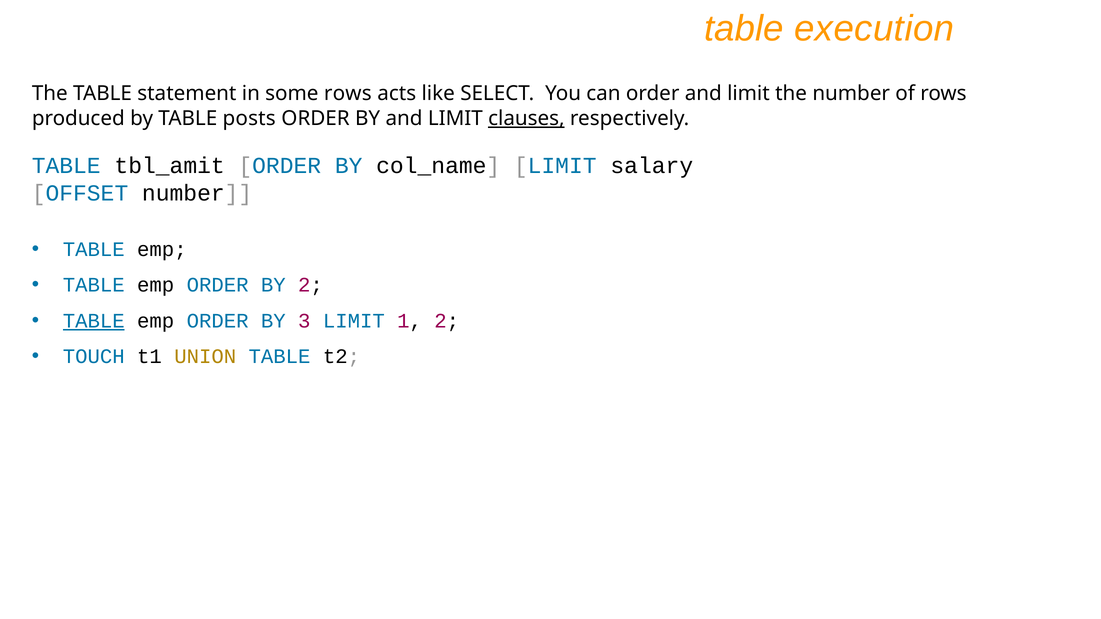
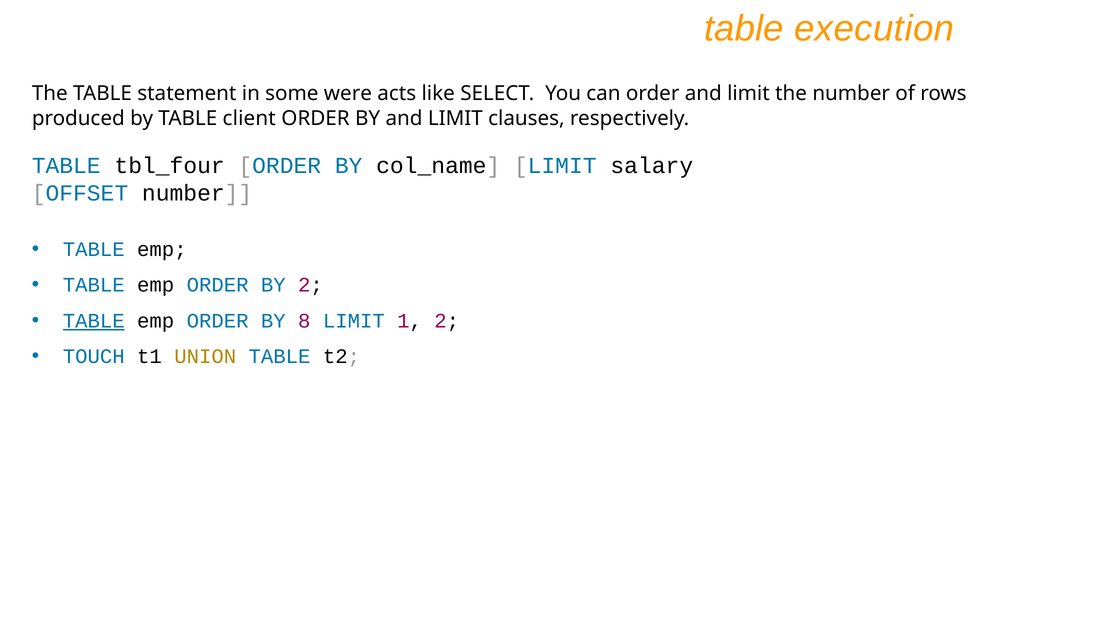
some rows: rows -> were (348, 94)
posts: posts -> client (249, 118)
clauses underline: present -> none (526, 118)
tbl_amit: tbl_amit -> tbl_four (170, 166)
3: 3 -> 8 (304, 321)
